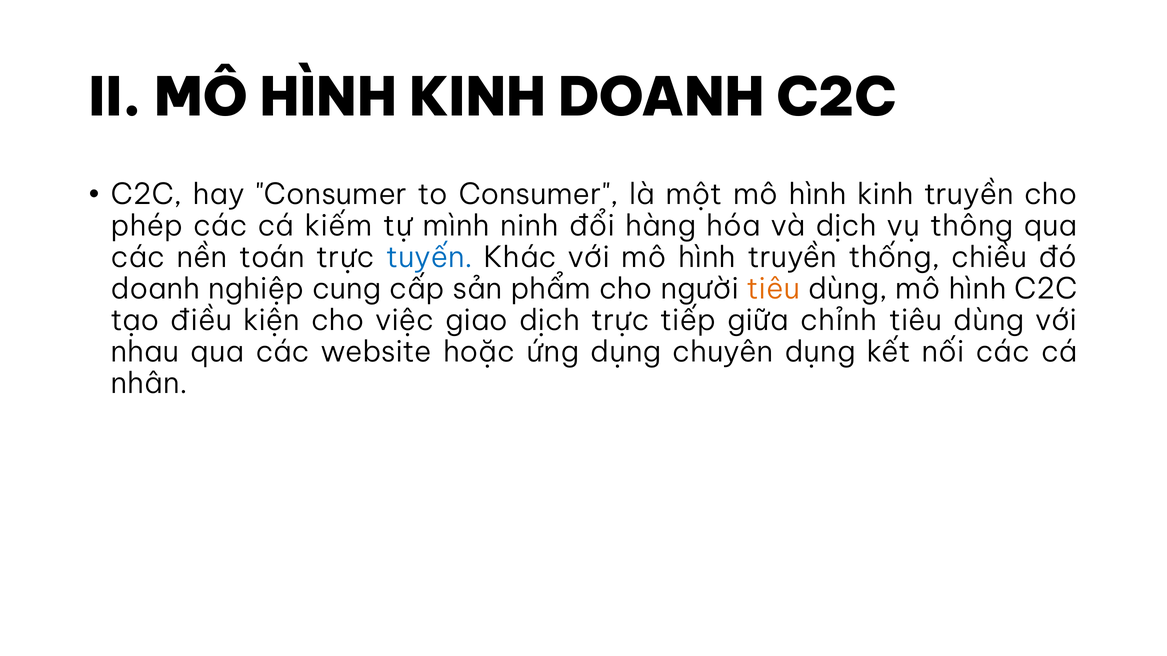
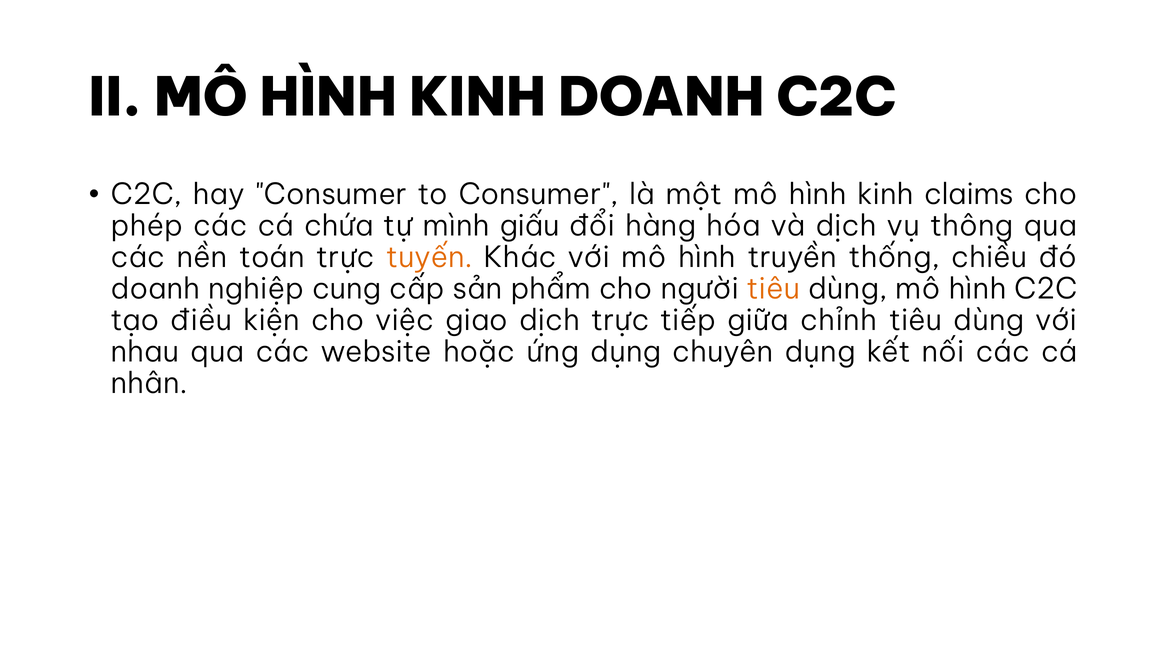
kinh truyền: truyền -> claims (969, 195)
kiếm: kiếm -> chứa (339, 226)
ninh: ninh -> giấu (530, 226)
tuyến colour: blue -> orange (429, 258)
